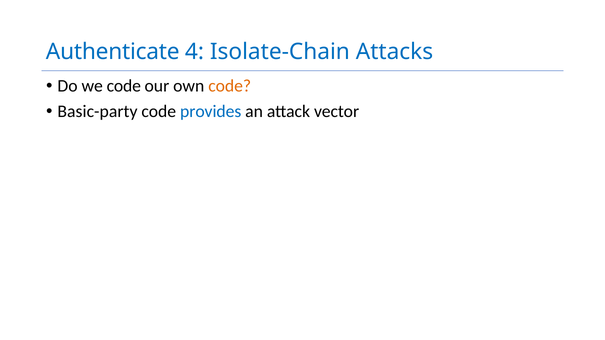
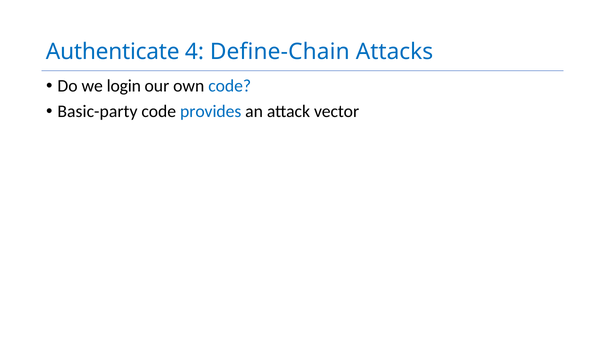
Isolate-Chain: Isolate-Chain -> Define-Chain (280, 52)
we code: code -> login (124, 86)
code colour: orange -> blue (230, 86)
